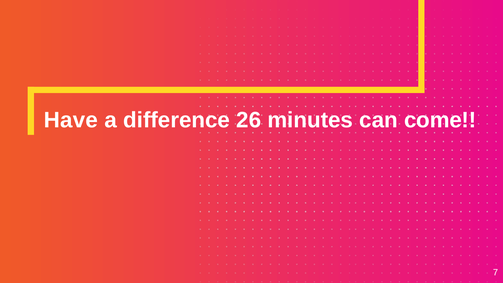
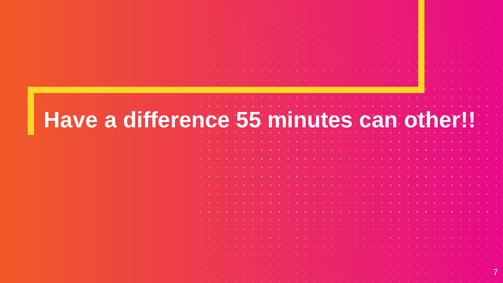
26: 26 -> 55 (249, 120)
come: come -> other (440, 120)
